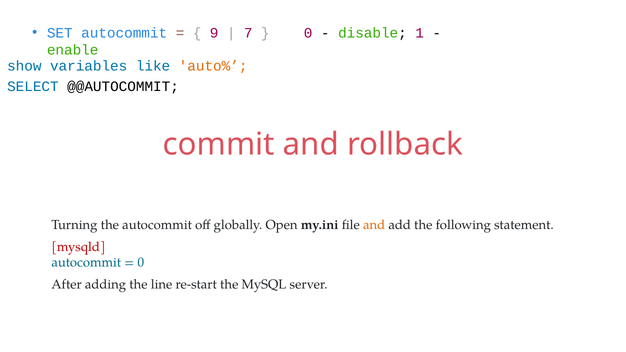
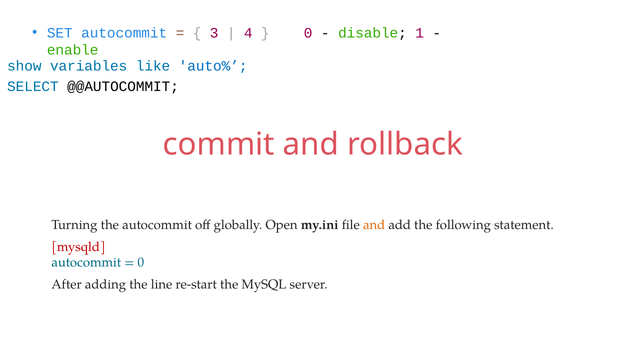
9: 9 -> 3 (214, 33)
7: 7 -> 4 (248, 33)
auto% colour: orange -> blue (213, 66)
